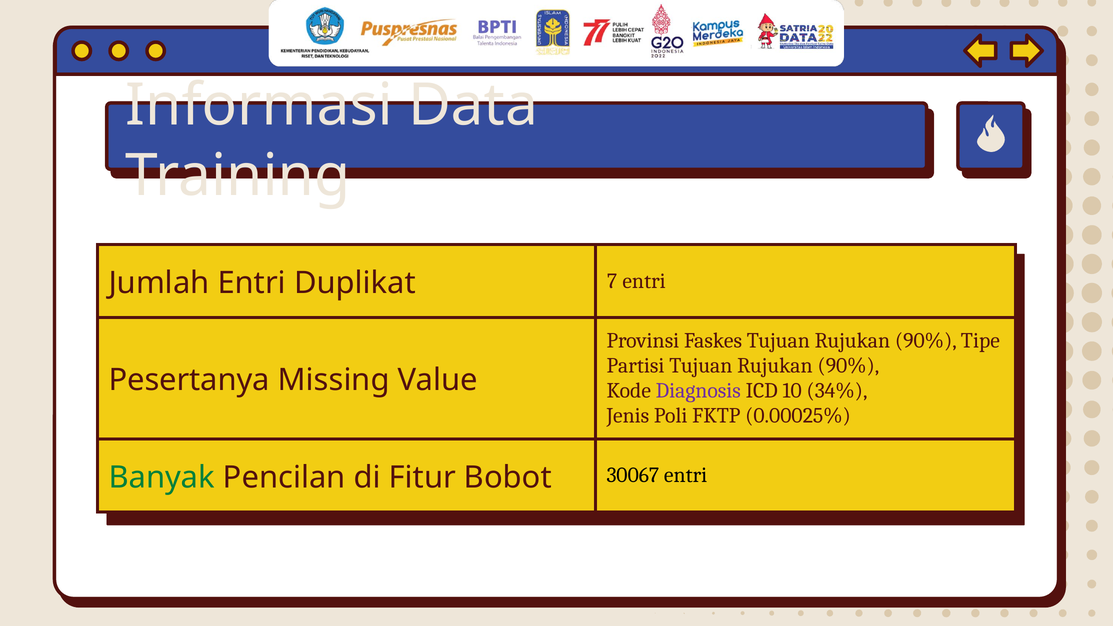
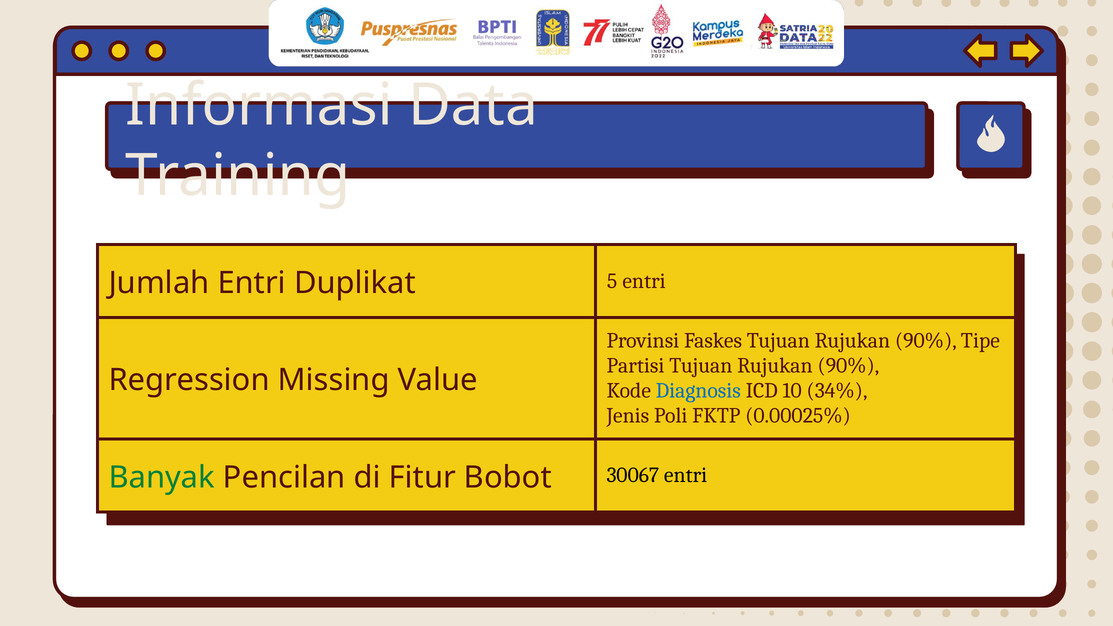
7: 7 -> 5 (612, 281)
Pesertanya: Pesertanya -> Regression (189, 380)
Diagnosis colour: purple -> blue (698, 391)
